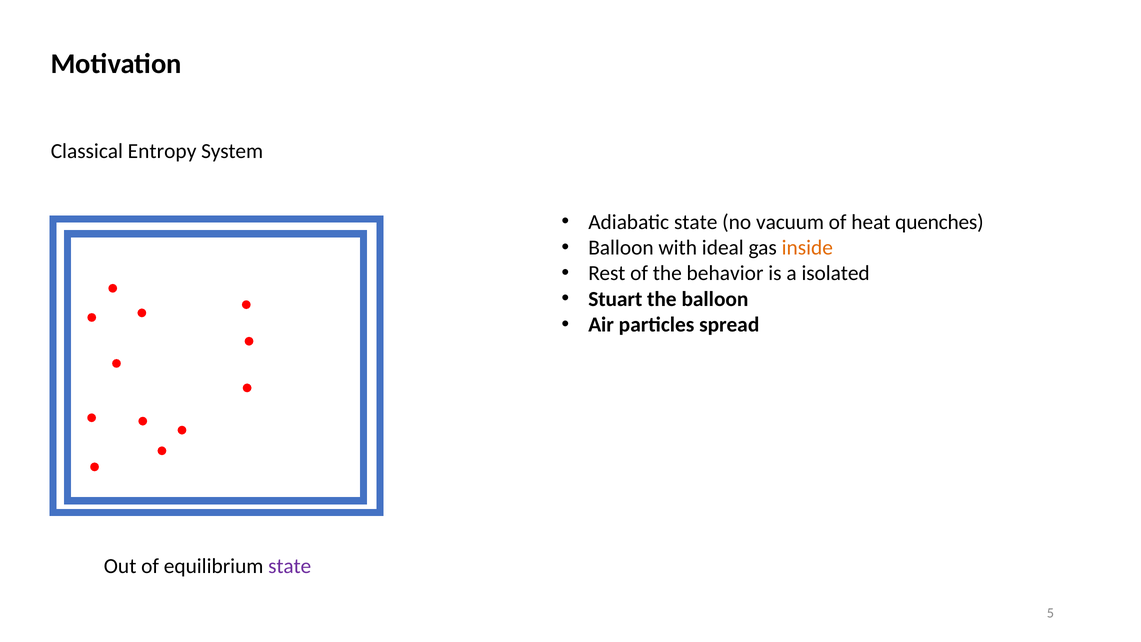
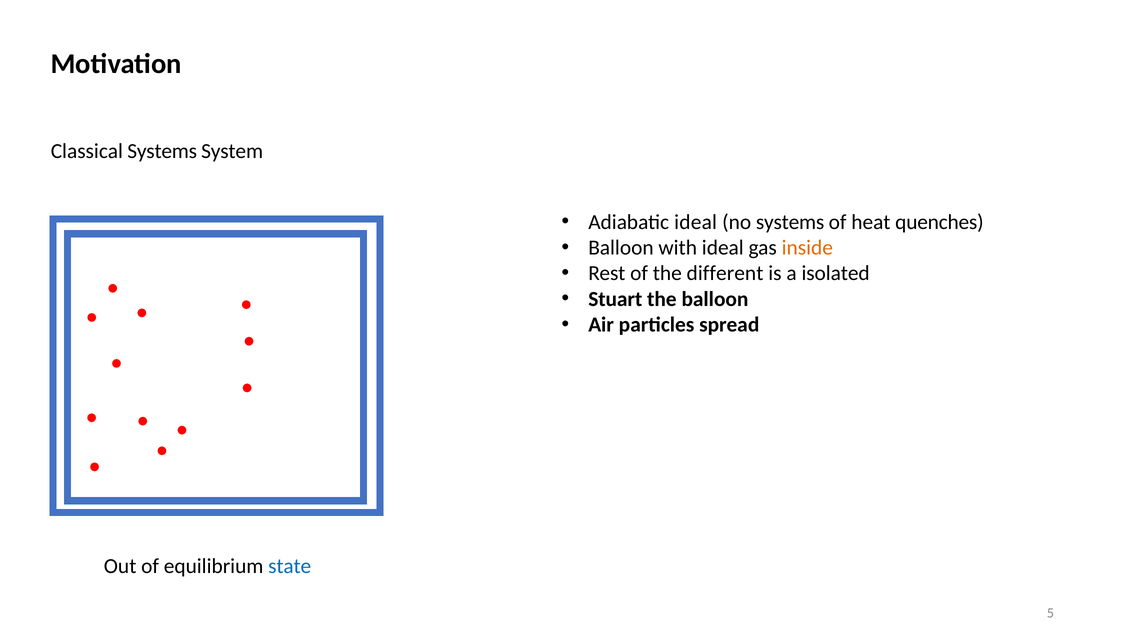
Classical Entropy: Entropy -> Systems (162, 151)
Adiabatic state: state -> ideal (696, 222)
no vacuum: vacuum -> systems (790, 222)
behavior: behavior -> different (725, 273)
state colour: purple -> blue (290, 566)
